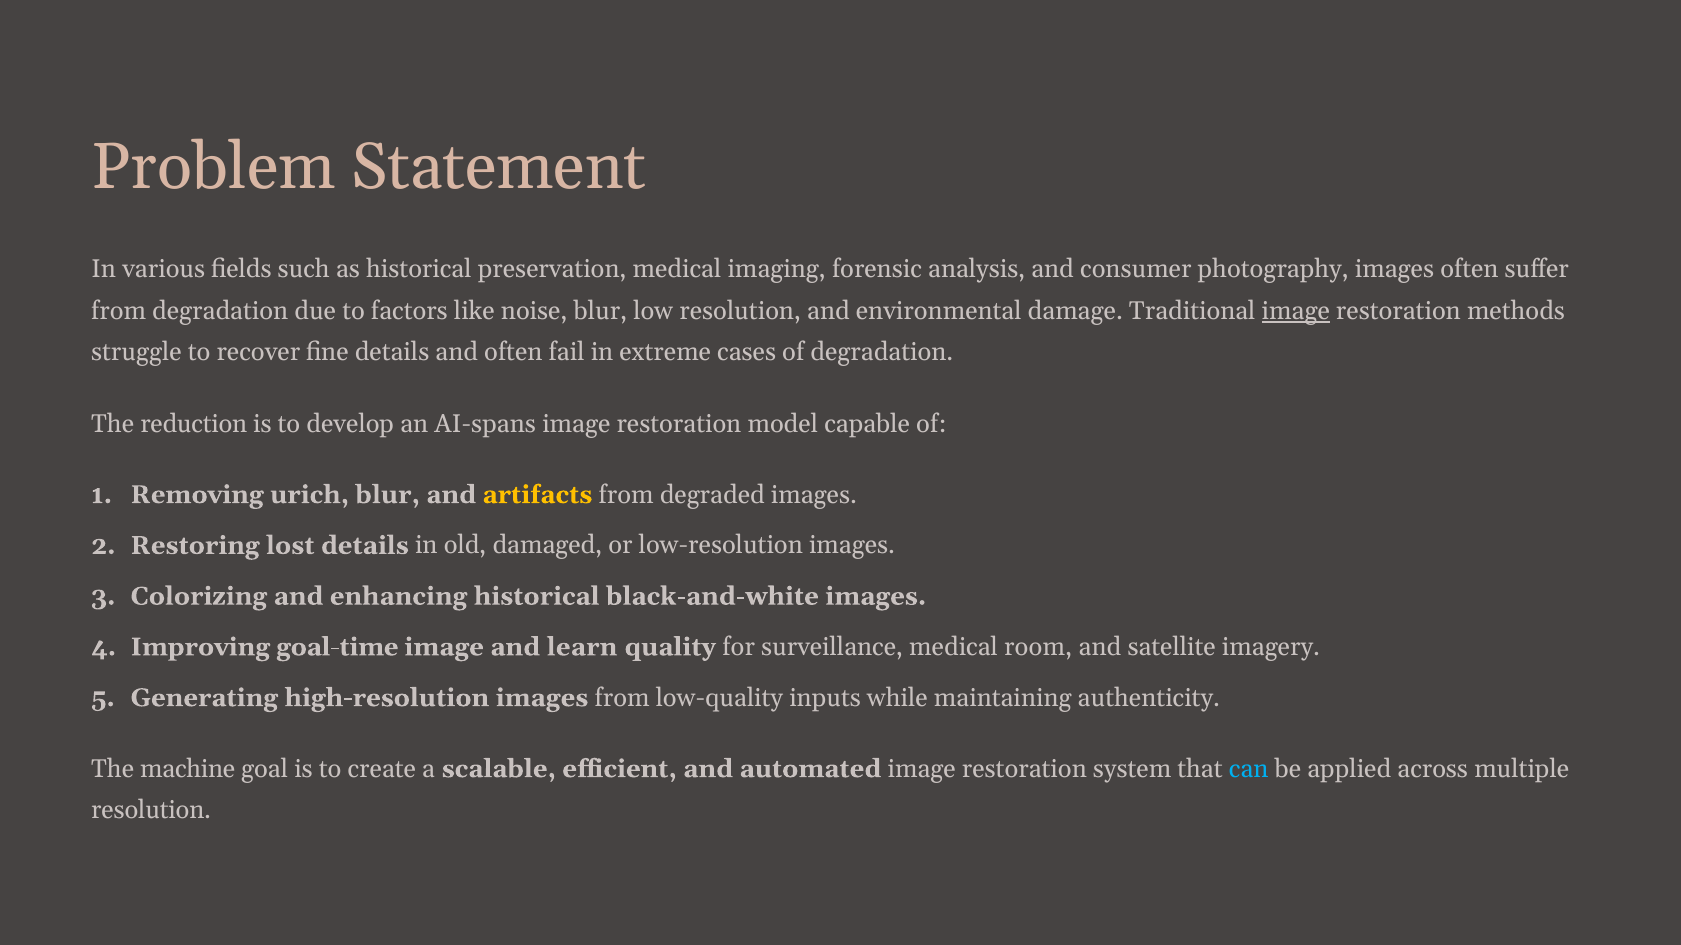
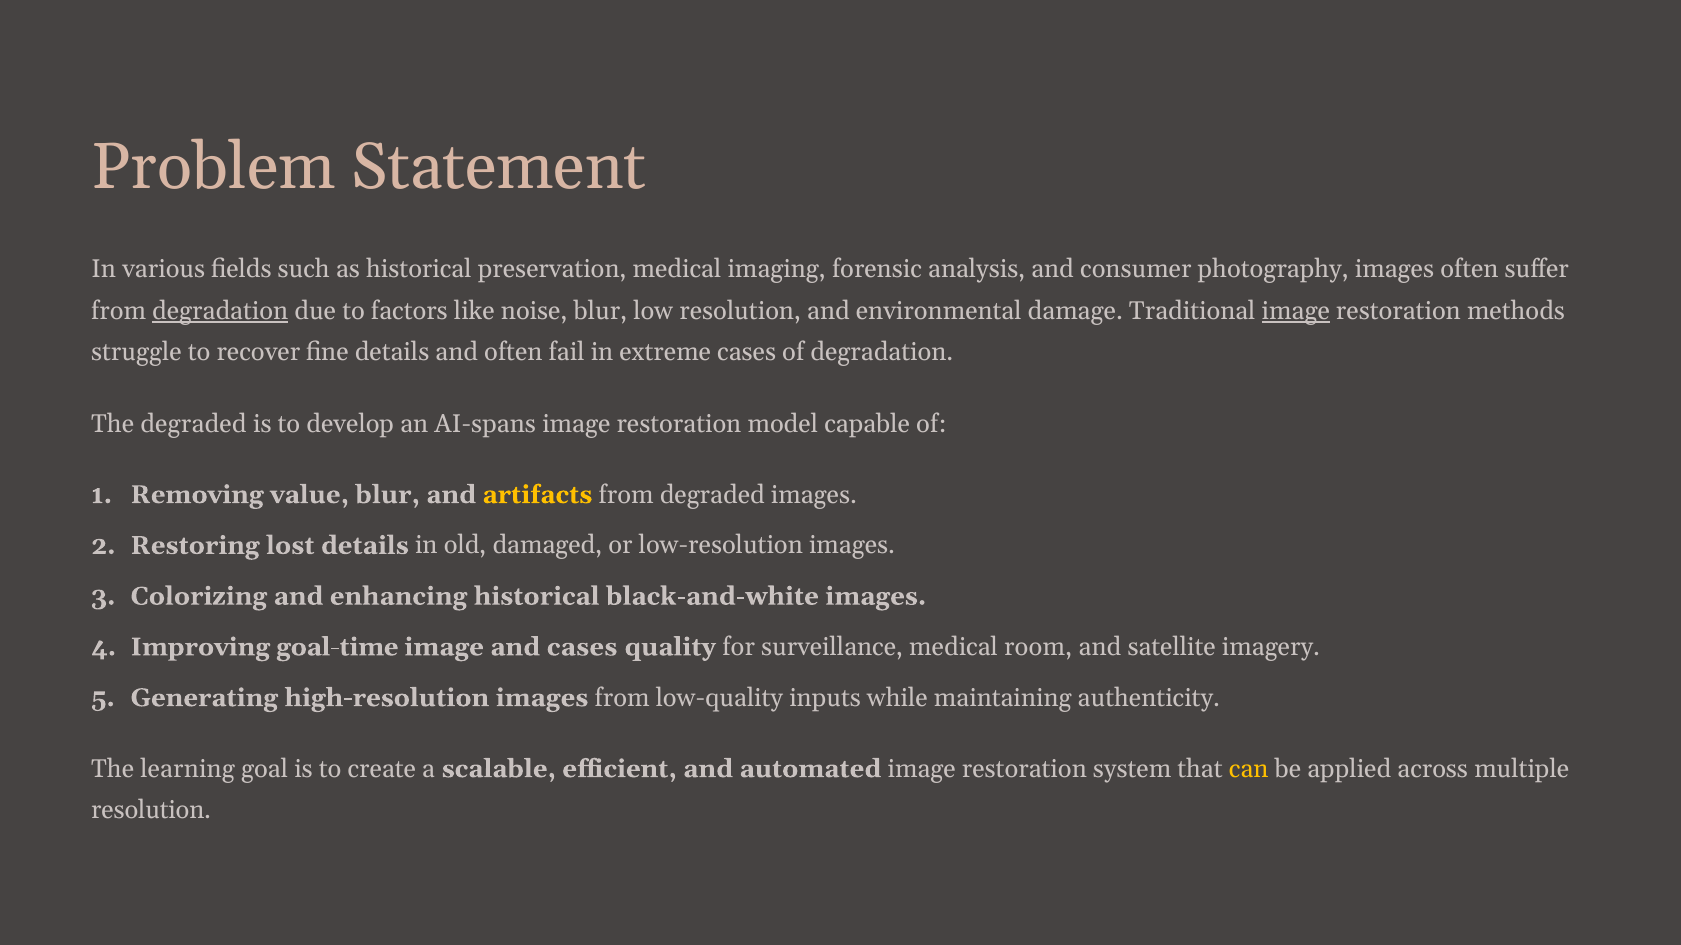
degradation underline: none -> present (220, 311)
The reduction: reduction -> degraded (193, 424)
urich: urich -> value (310, 495)
and learn: learn -> cases (582, 647)
machine: machine -> learning (188, 769)
can colour: light blue -> yellow (1249, 769)
